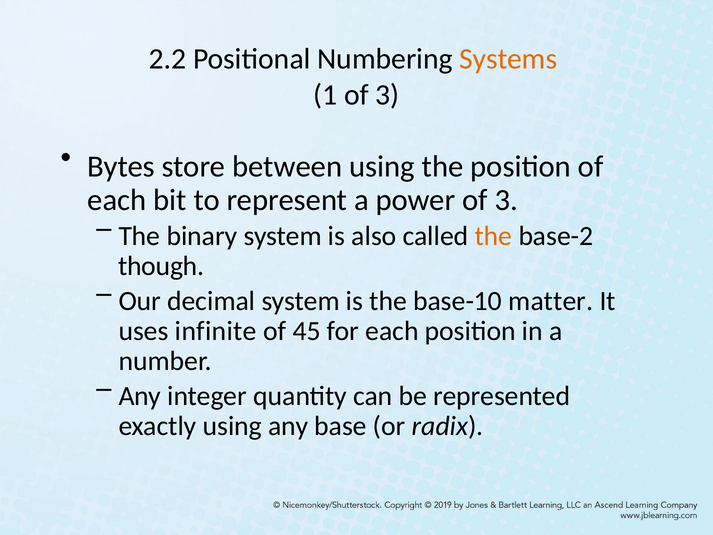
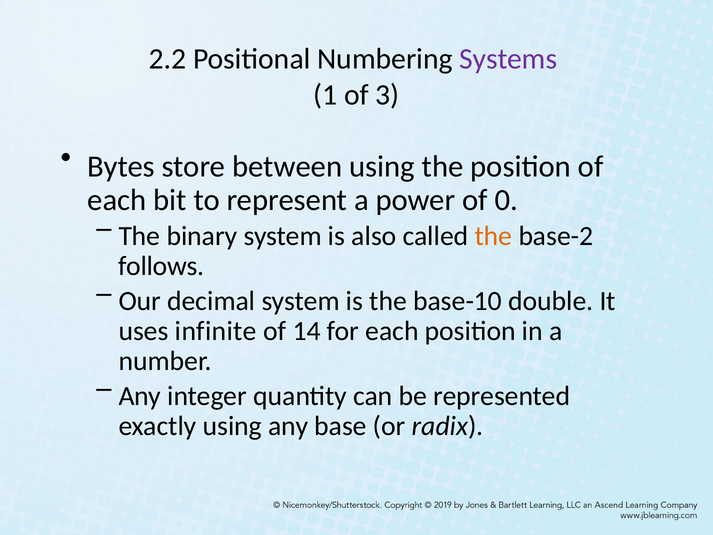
Systems colour: orange -> purple (508, 59)
power of 3: 3 -> 0 (506, 200)
though: though -> follows (161, 266)
matter: matter -> double (551, 301)
45: 45 -> 14 (307, 331)
